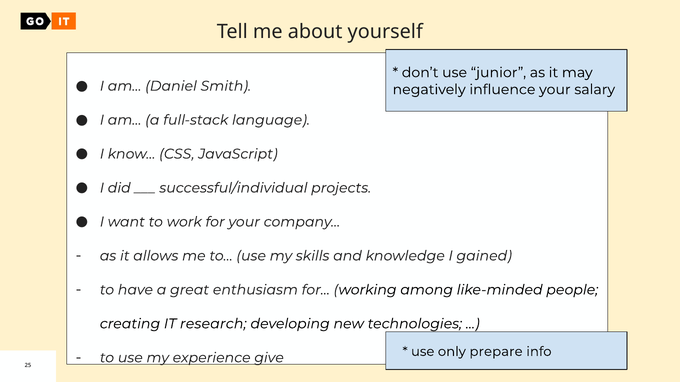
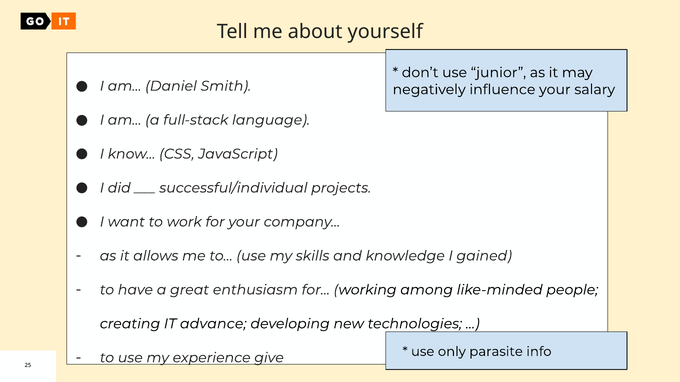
research: research -> advance (213, 324)
prepare: prepare -> parasite (496, 352)
